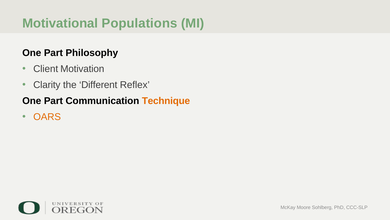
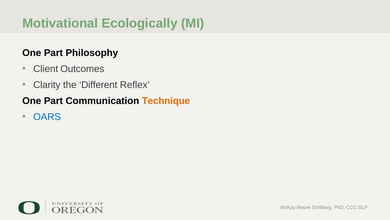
Populations: Populations -> Ecologically (140, 23)
Motivation: Motivation -> Outcomes (82, 69)
OARS colour: orange -> blue (47, 117)
